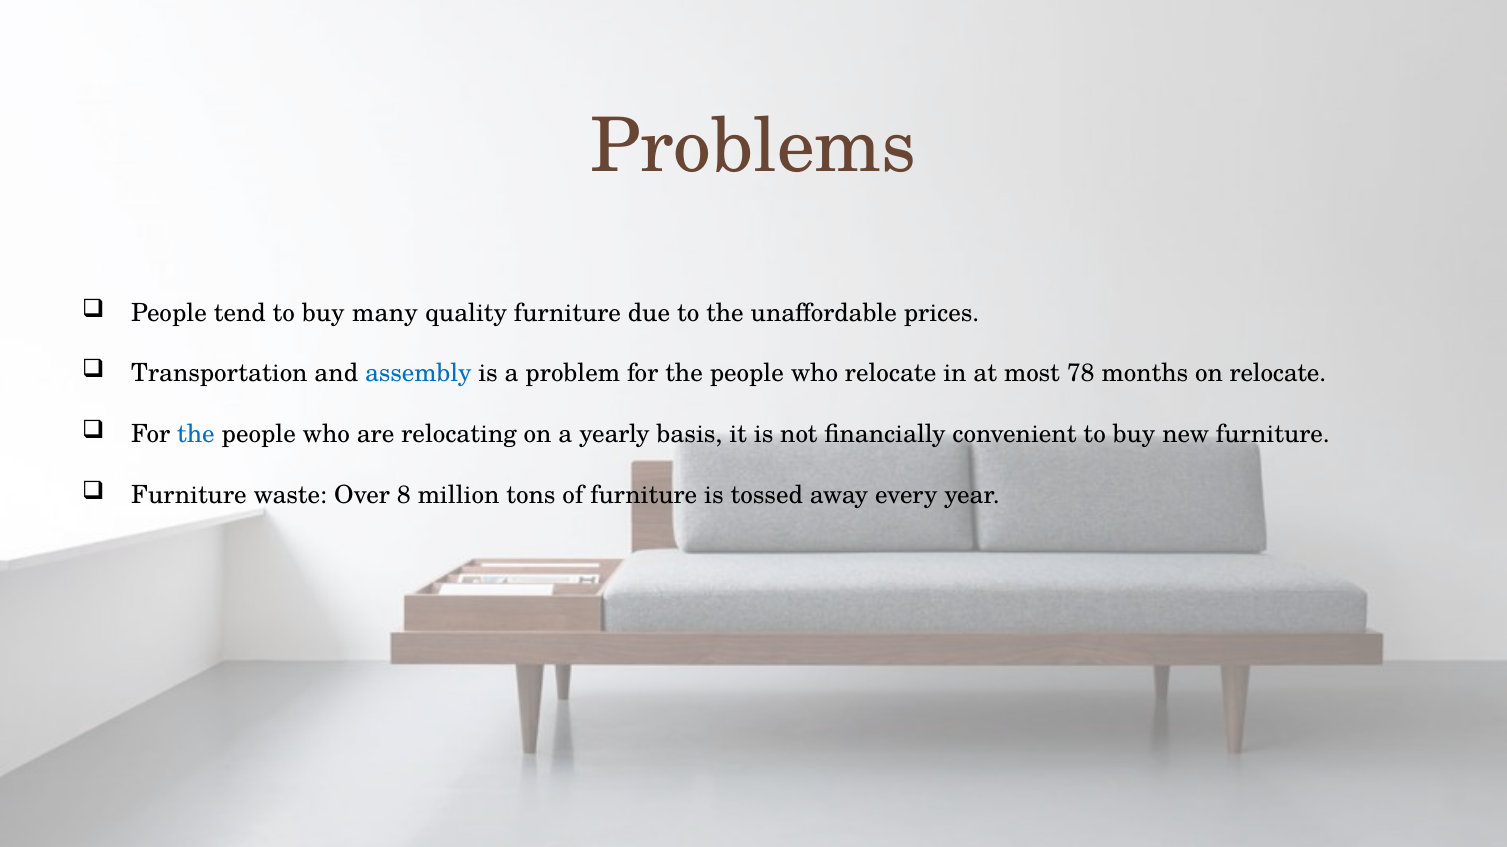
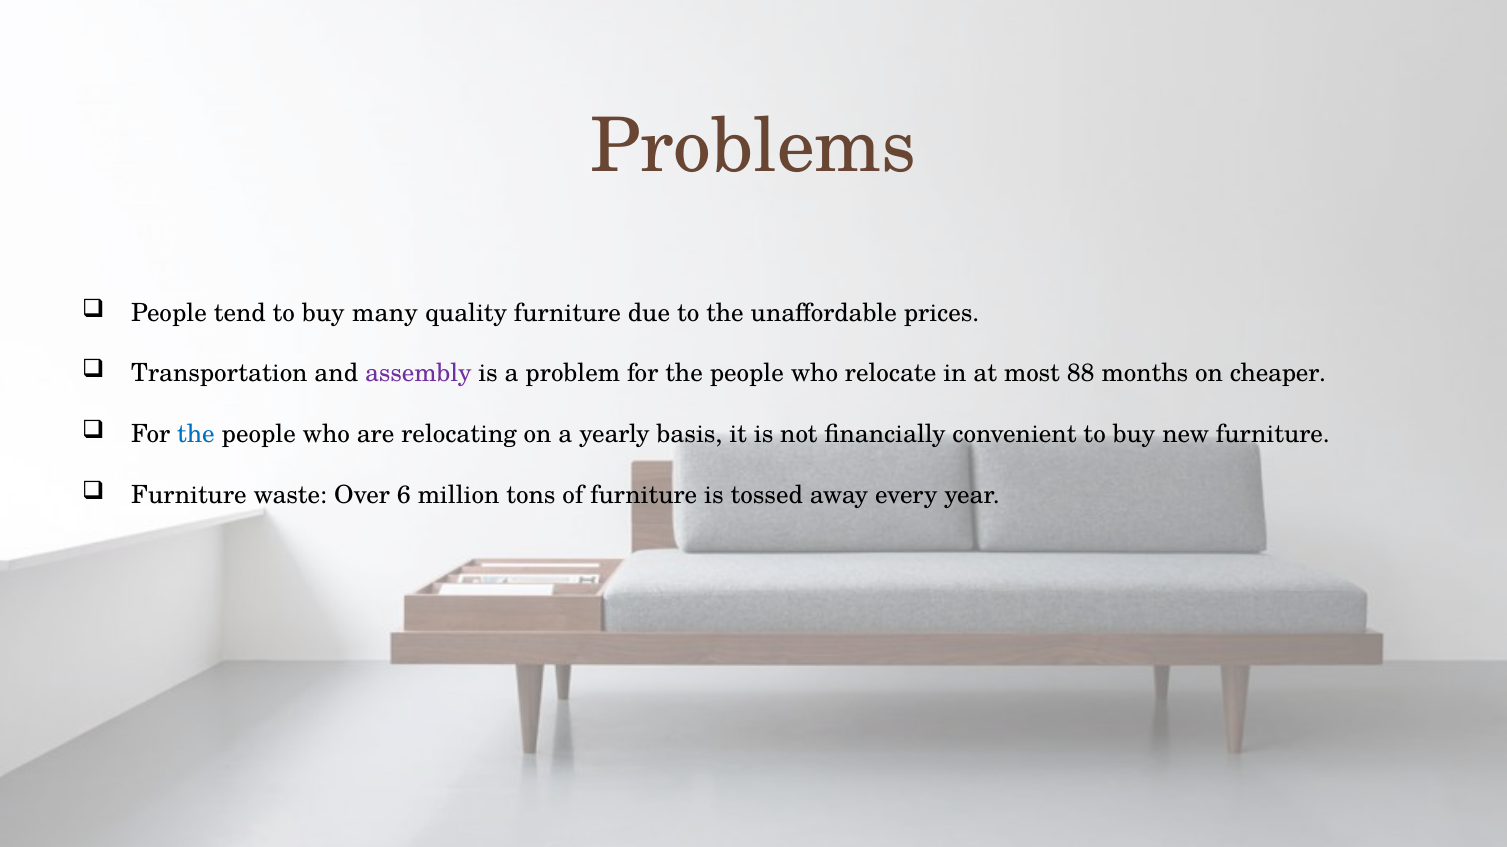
assembly colour: blue -> purple (418, 374)
78: 78 -> 88 (1081, 374)
on relocate: relocate -> cheaper (1278, 374)
8: 8 -> 6 (404, 496)
